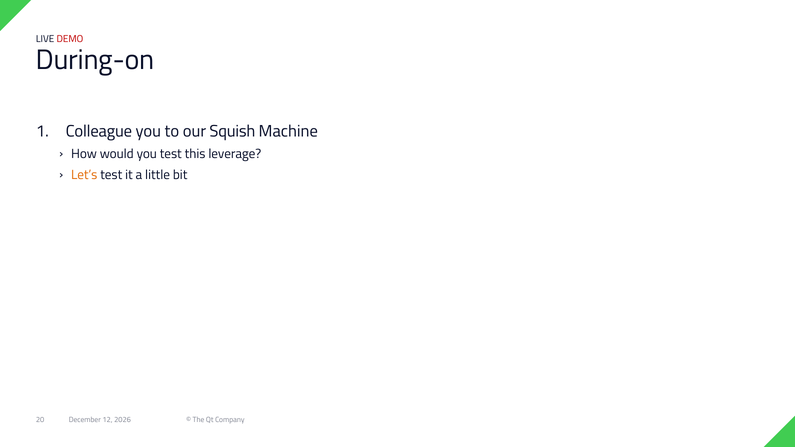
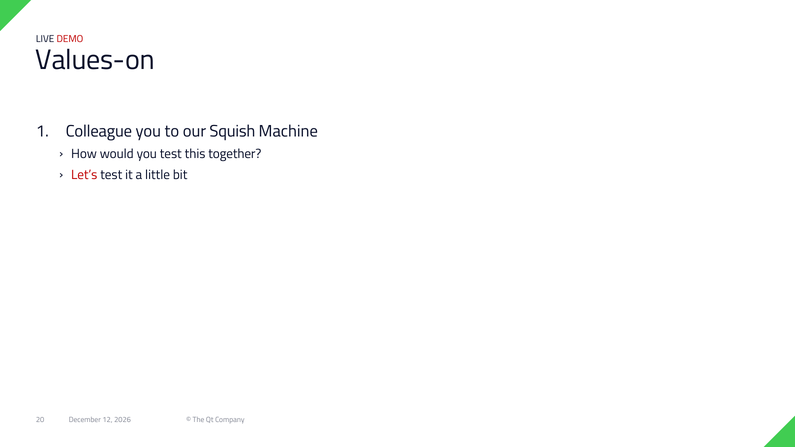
During-on: During-on -> Values-on (95, 60)
leverage: leverage -> together (235, 154)
Let’s colour: orange -> red (84, 175)
